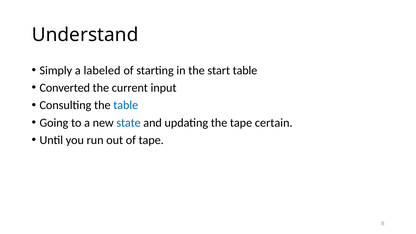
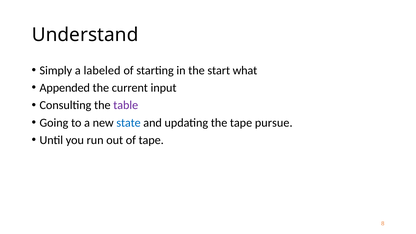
start table: table -> what (245, 70)
Converted: Converted -> Appended (65, 88)
table colour: blue -> purple (126, 105)
certain: certain -> pursue (274, 123)
